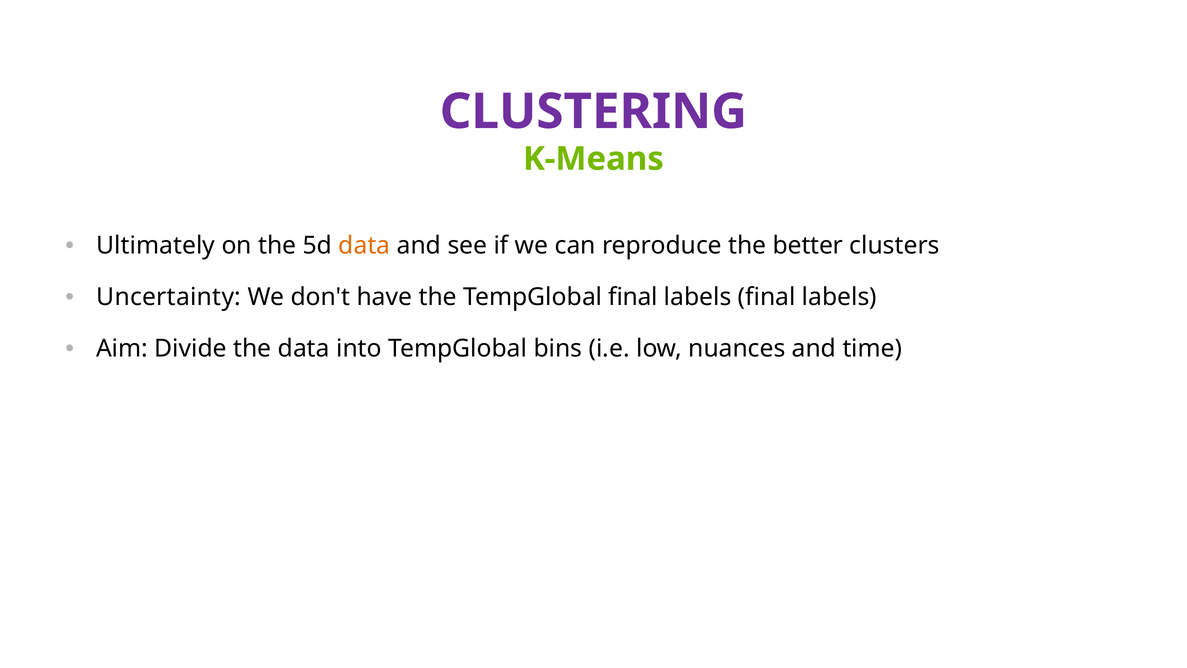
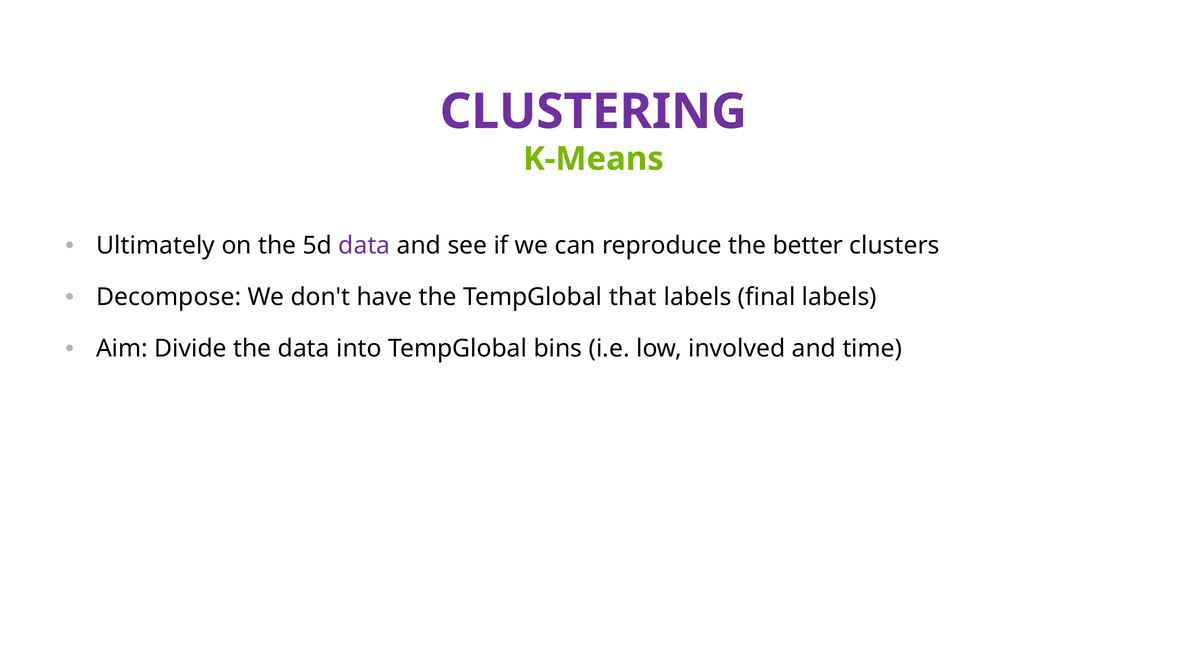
data colour: orange -> purple (364, 246)
Uncertainty: Uncertainty -> Decompose (169, 297)
TempGlobal final: final -> that (633, 297)
nuances: nuances -> involved (737, 349)
